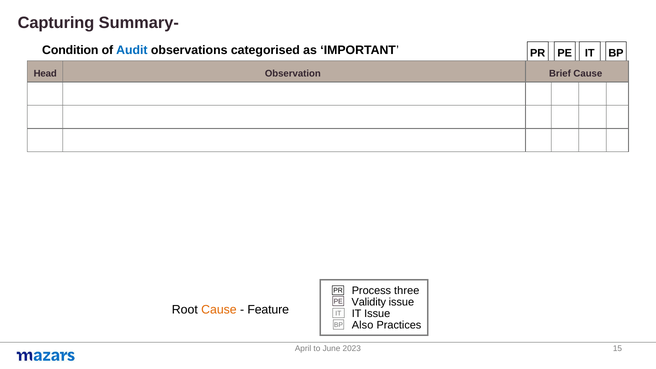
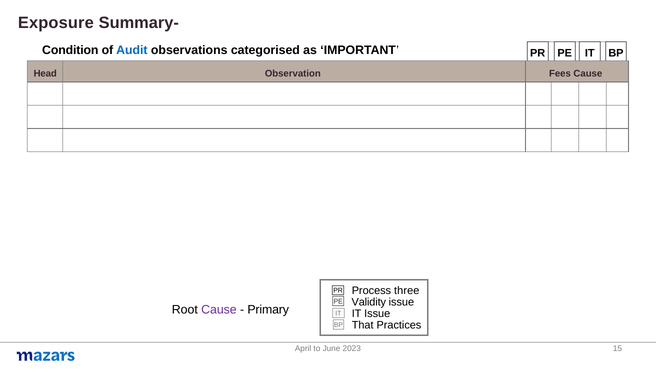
Capturing: Capturing -> Exposure (56, 23)
Brief: Brief -> Fees (560, 74)
Cause colour: orange -> purple (219, 310)
Feature: Feature -> Primary (268, 310)
Also: Also -> That (363, 325)
